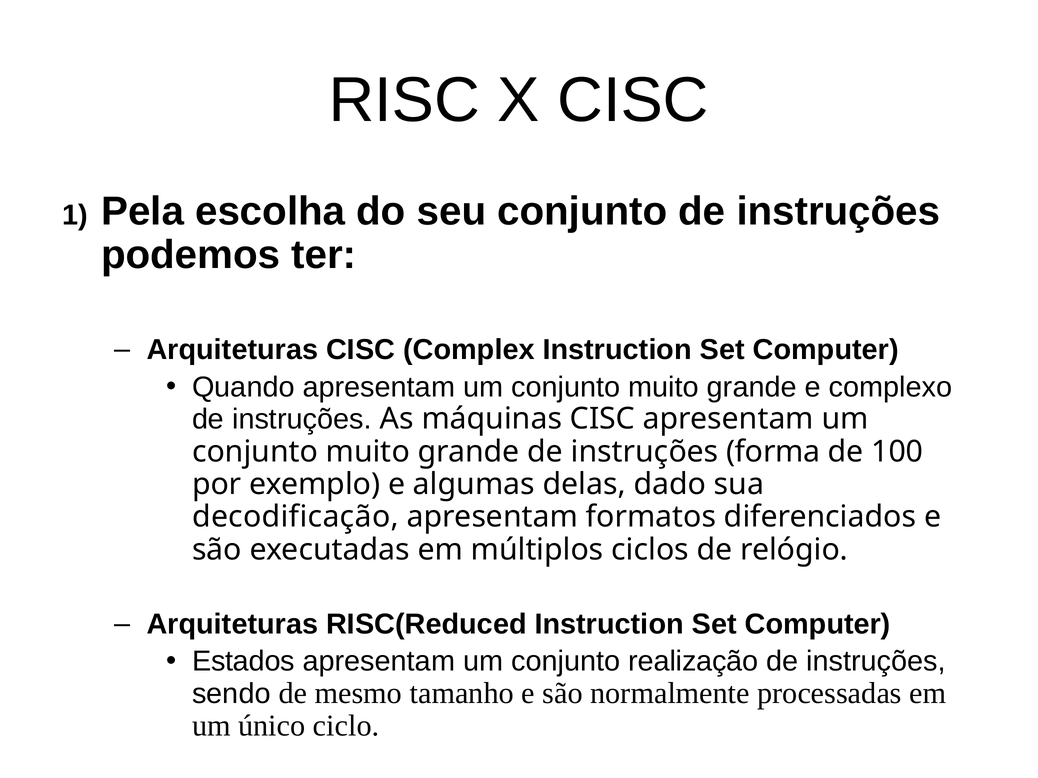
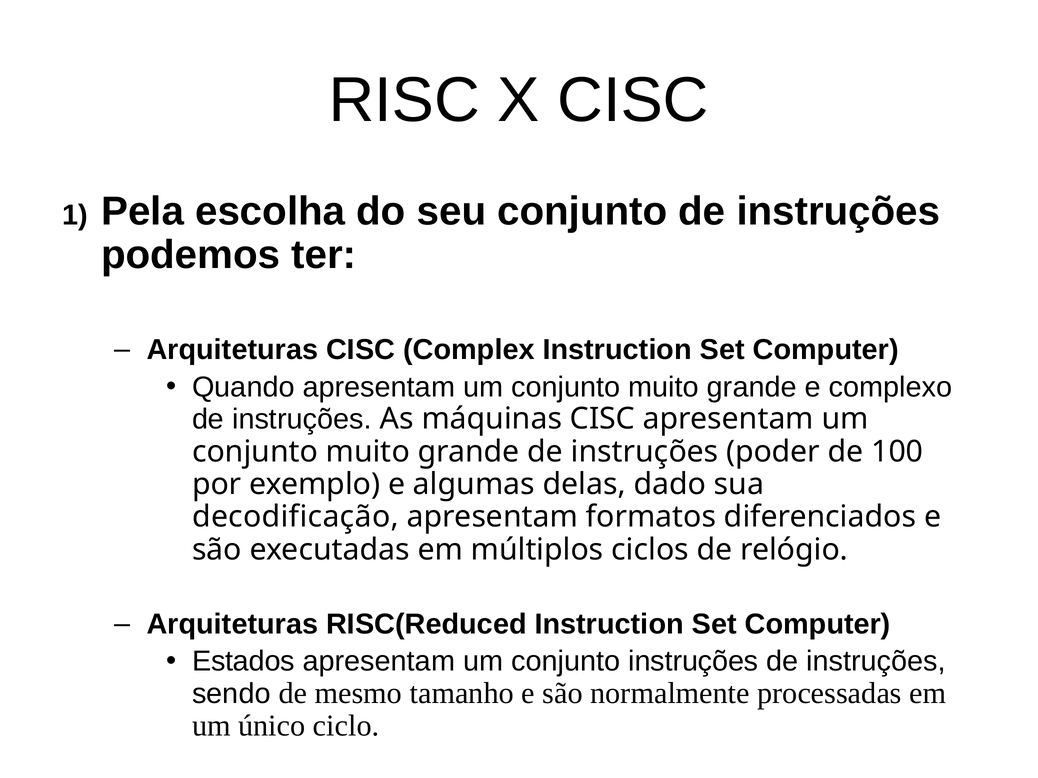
forma: forma -> poder (773, 452)
conjunto realização: realização -> instruções (693, 662)
